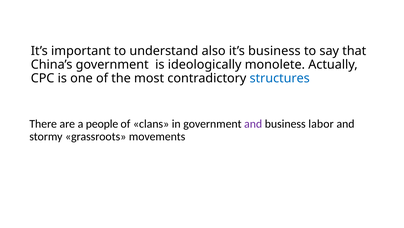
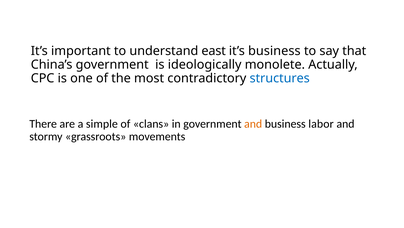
also: also -> east (214, 51)
people: people -> simple (102, 123)
and colour: purple -> orange (253, 123)
